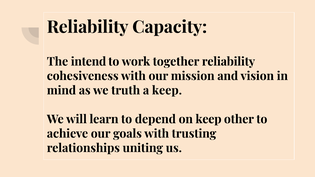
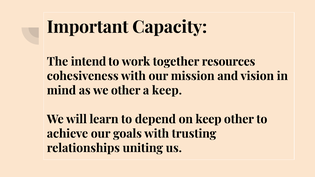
Reliability: Reliability -> Important (88, 27)
together reliability: reliability -> resources (229, 62)
we truth: truth -> other (126, 91)
